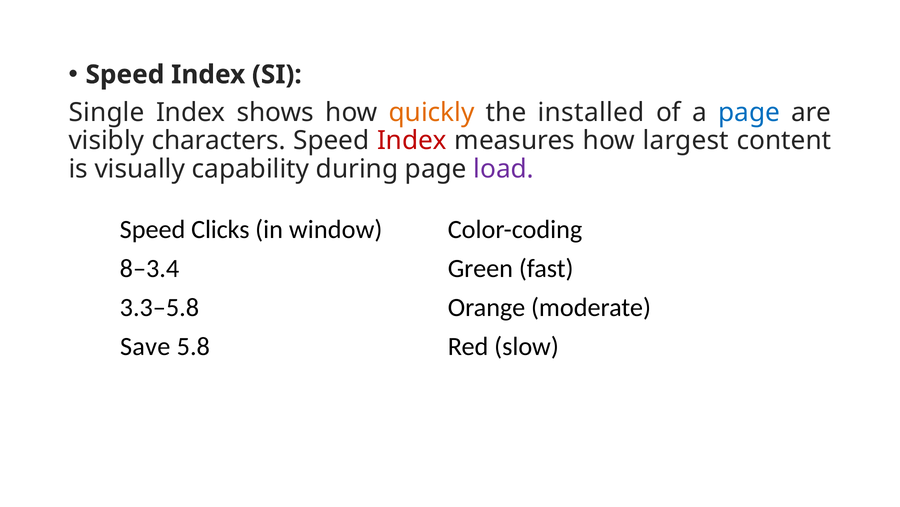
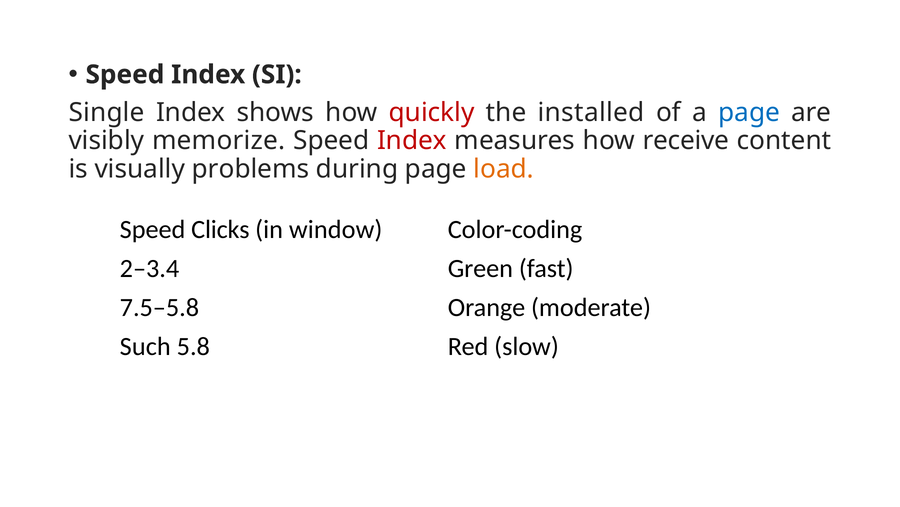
quickly colour: orange -> red (432, 112)
characters: characters -> memorize (219, 141)
largest: largest -> receive (686, 141)
capability: capability -> problems (251, 169)
load colour: purple -> orange (504, 169)
8–3.4: 8–3.4 -> 2–3.4 (149, 268)
3.3–5.8: 3.3–5.8 -> 7.5–5.8 (159, 307)
Save: Save -> Such (145, 346)
